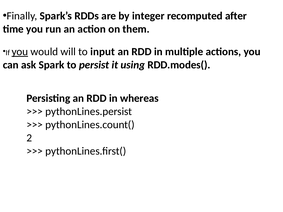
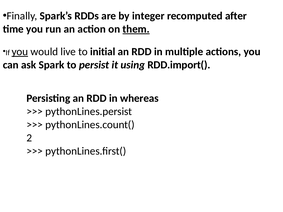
them underline: none -> present (136, 29)
will: will -> live (68, 52)
input: input -> initial (103, 52)
RDD.modes(: RDD.modes( -> RDD.import( (179, 65)
